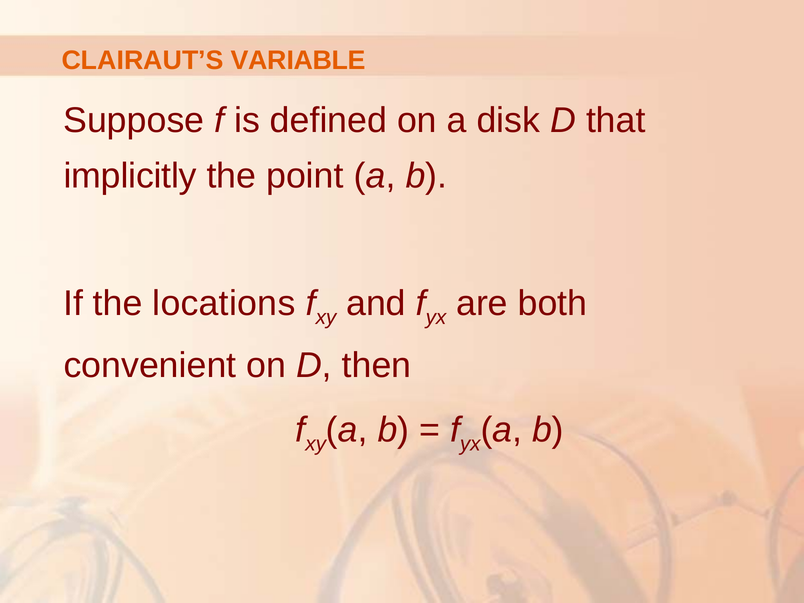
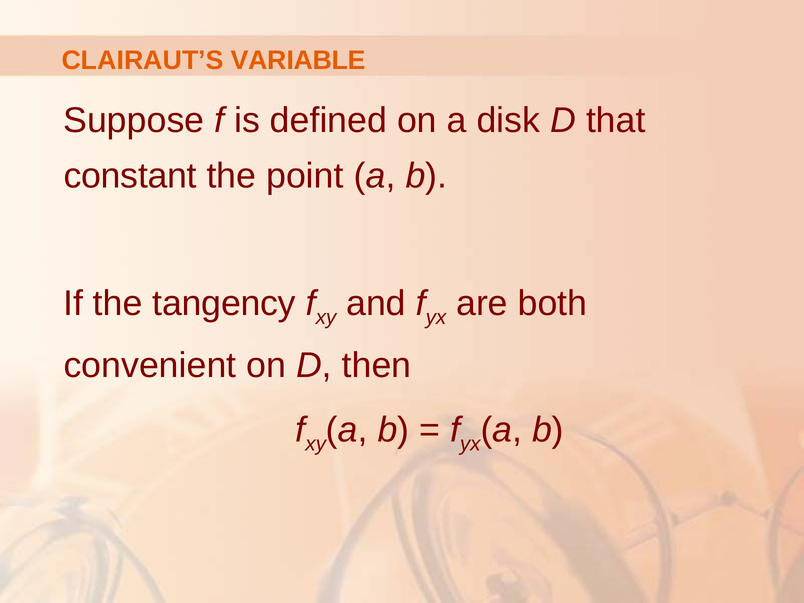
implicitly: implicitly -> constant (130, 176)
locations: locations -> tangency (224, 304)
